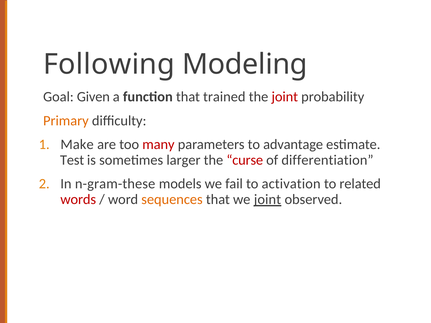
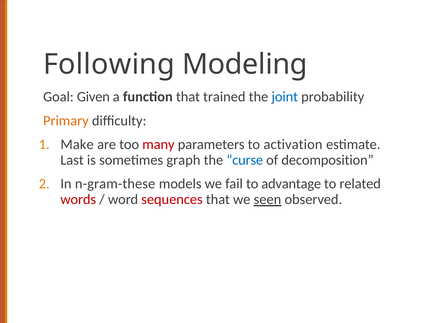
joint colour: red -> blue (285, 97)
advantage: advantage -> activation (293, 145)
Test: Test -> Last (72, 160)
larger: larger -> graph (183, 160)
curse colour: red -> blue (245, 160)
differentiation: differentiation -> decomposition (328, 160)
activation: activation -> advantage (291, 184)
sequences colour: orange -> red (172, 200)
we joint: joint -> seen (268, 200)
